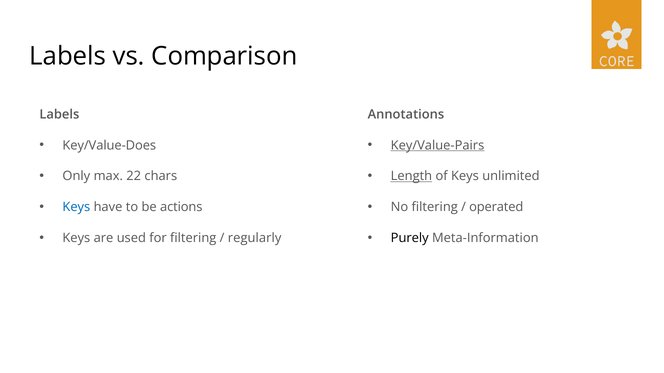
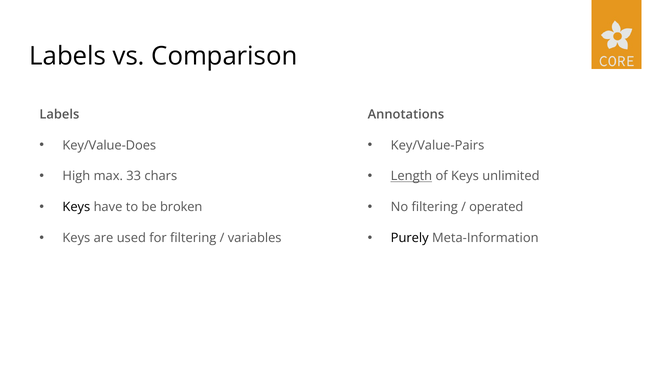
Key/Value-Pairs underline: present -> none (438, 145)
Only: Only -> High (76, 176)
22: 22 -> 33 (134, 176)
Keys colour: blue -> black (76, 207)
actions: actions -> broken (181, 207)
regularly: regularly -> variables (255, 238)
